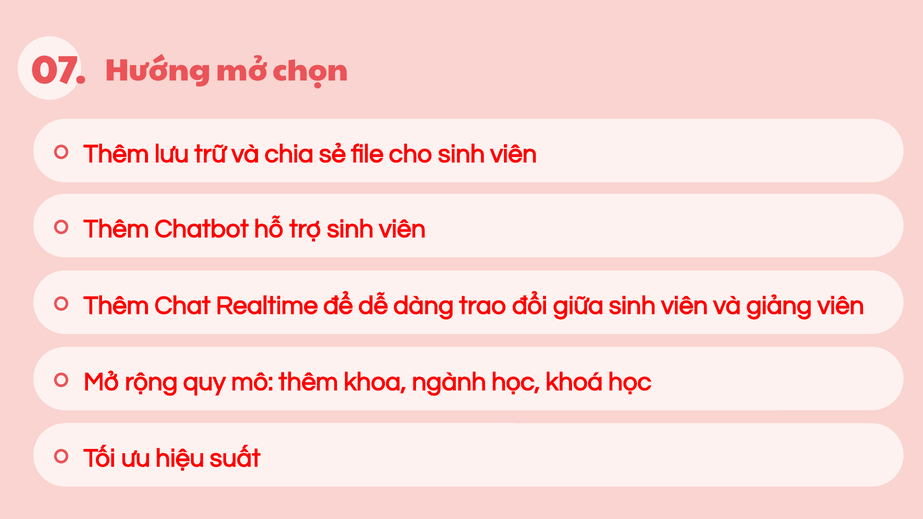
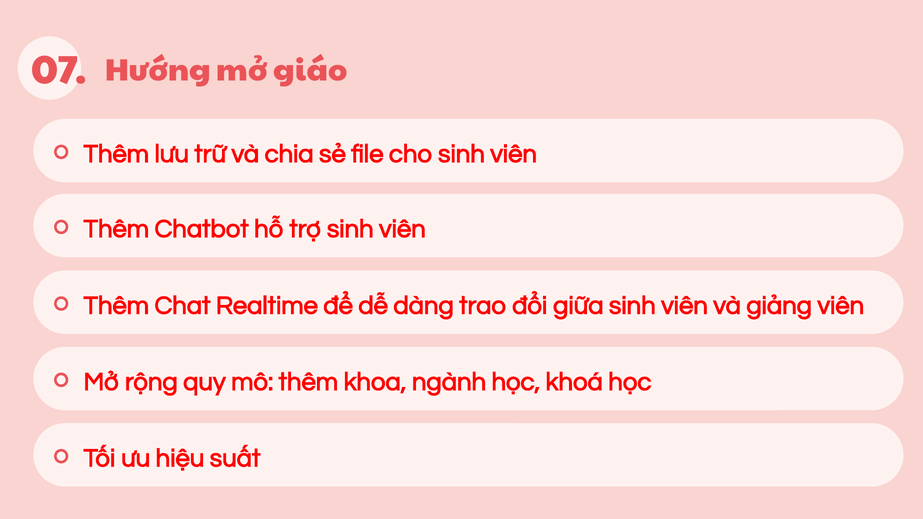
chọn: chọn -> giáo (310, 71)
